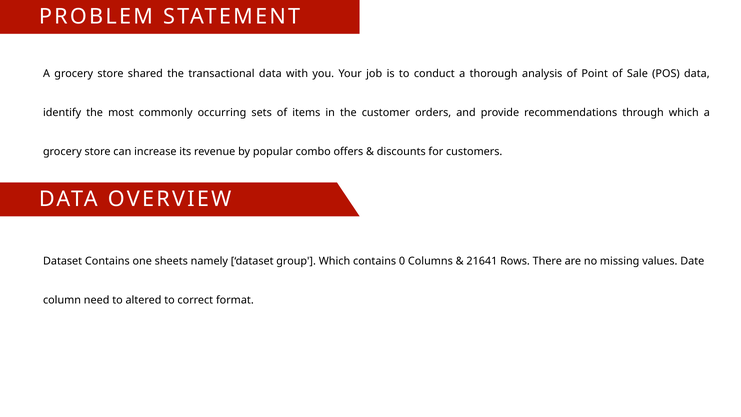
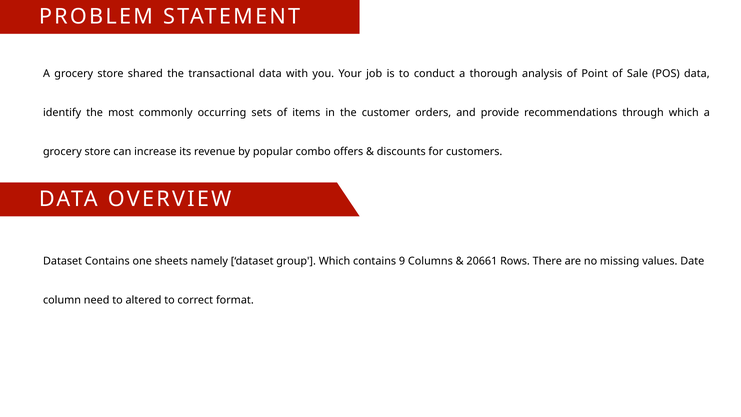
0: 0 -> 9 (402, 261)
21641: 21641 -> 20661 (482, 261)
